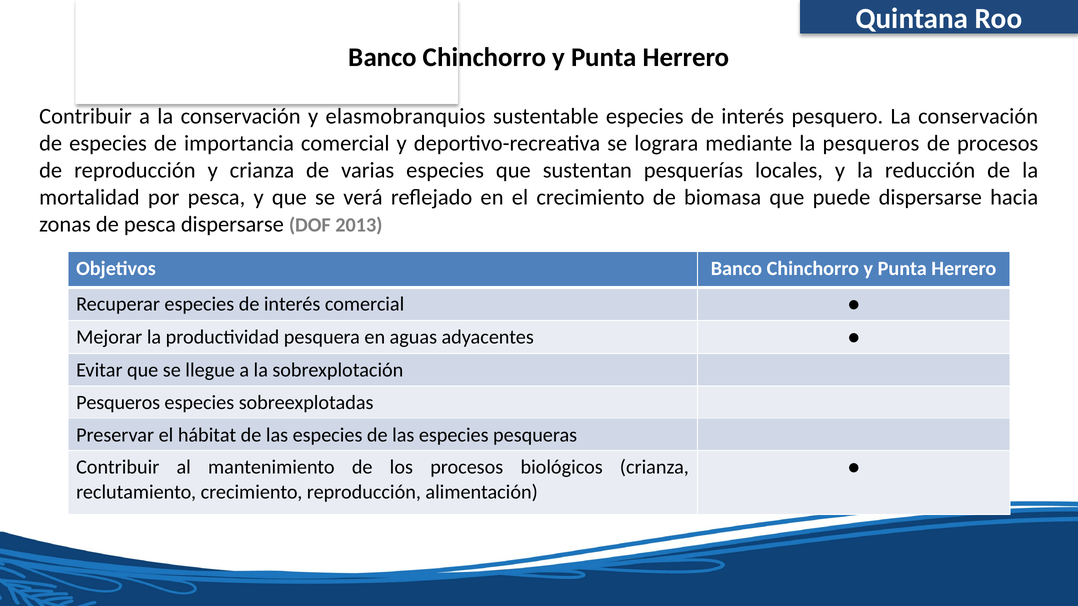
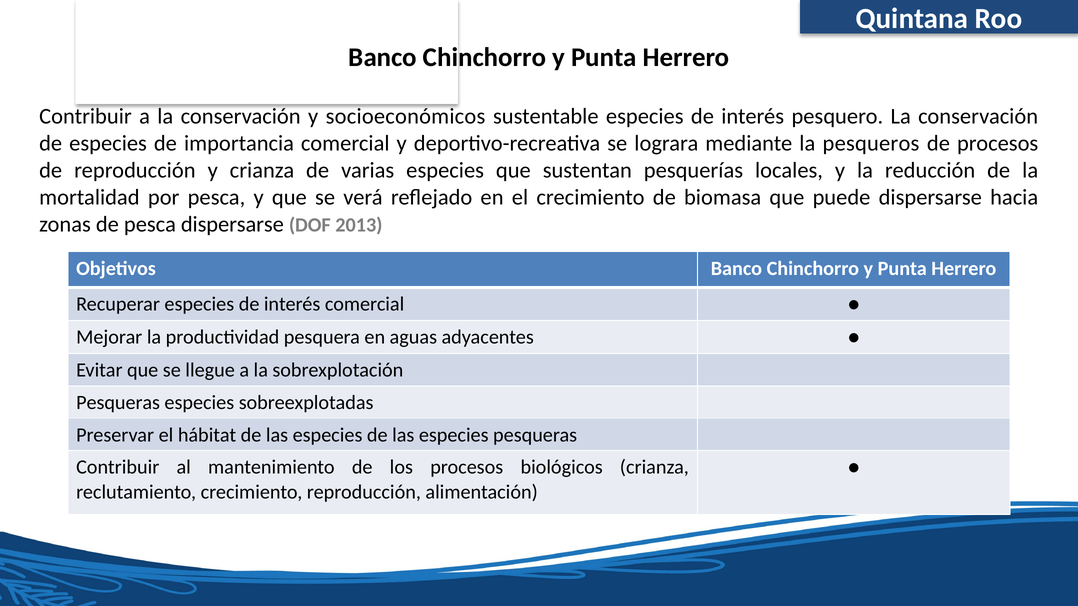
elasmobranquios: elasmobranquios -> socioeconómicos (406, 116)
Pesqueros: Pesqueros -> Pesqueras (118, 403)
